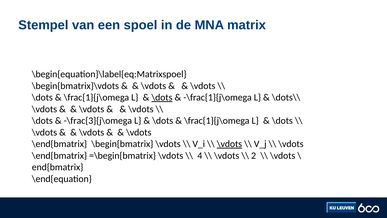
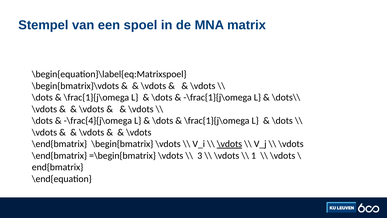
\dots underline: present -> none (162, 97)
-\frac{3}{j\omega: -\frac{3}{j\omega -> -\frac{4}{j\omega (98, 121)
4: 4 -> 3 (200, 155)
2: 2 -> 1 (254, 155)
